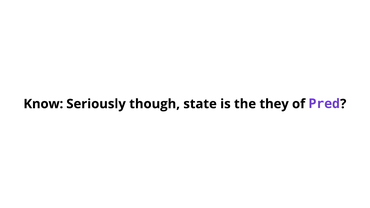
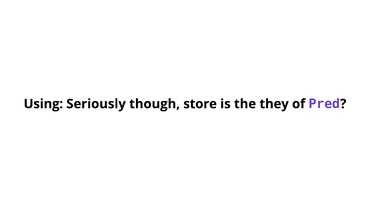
Know: Know -> Using (43, 104)
state: state -> store (200, 104)
